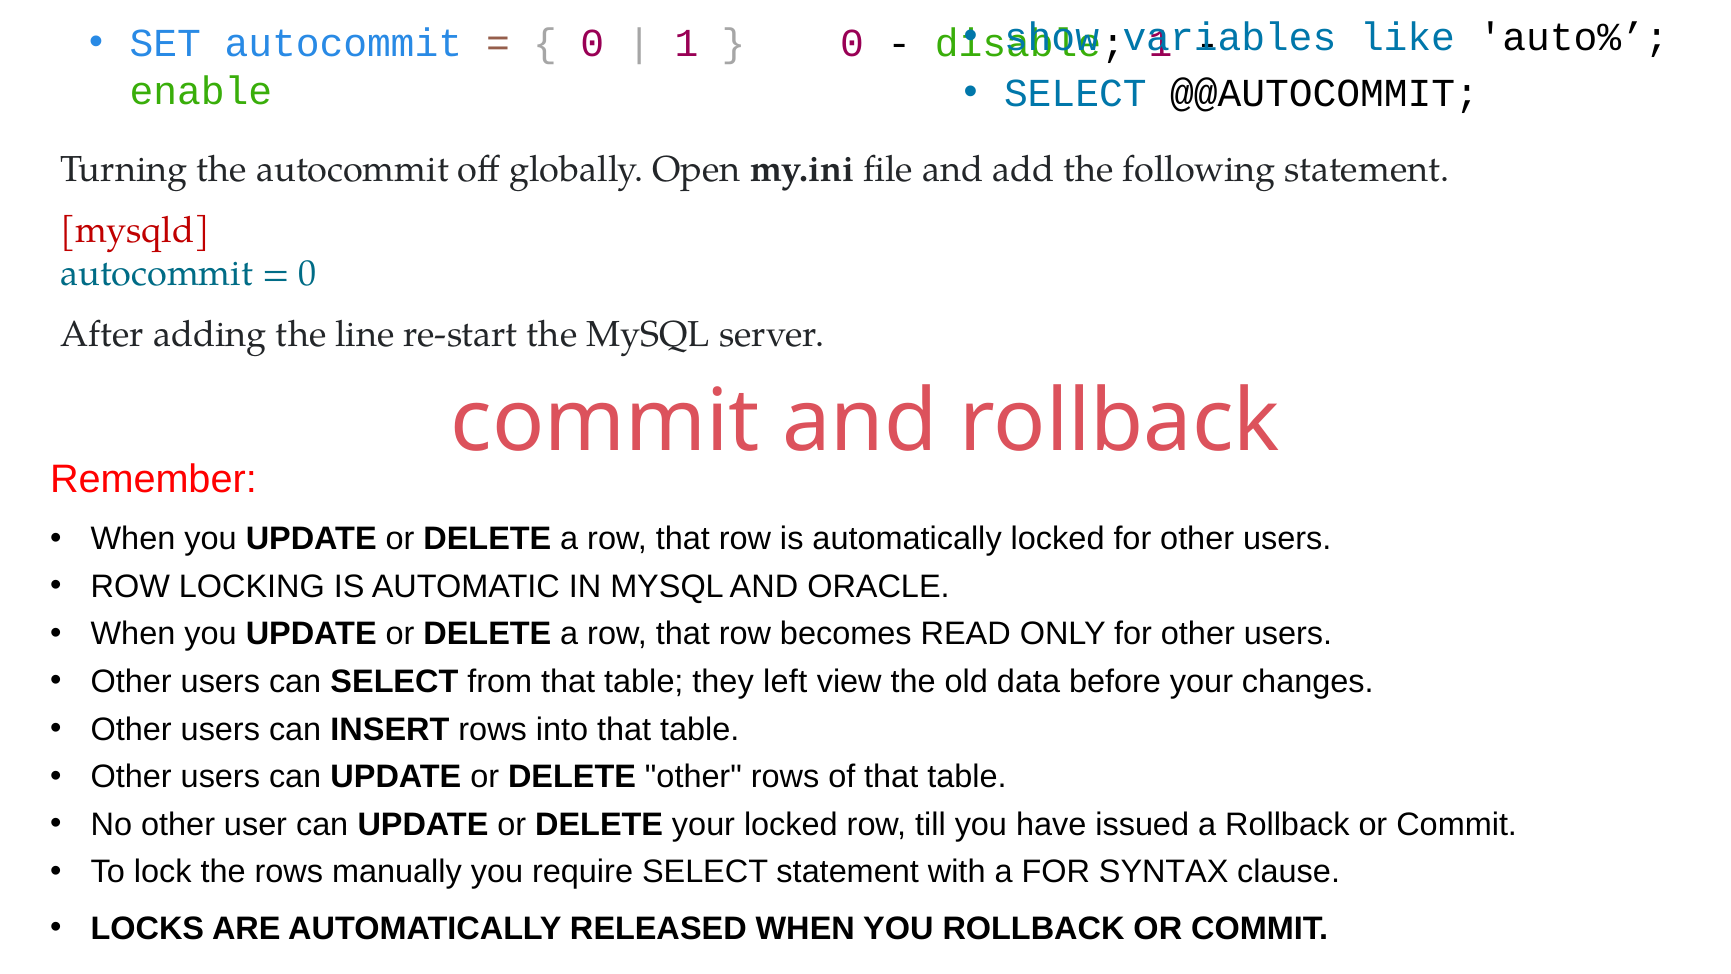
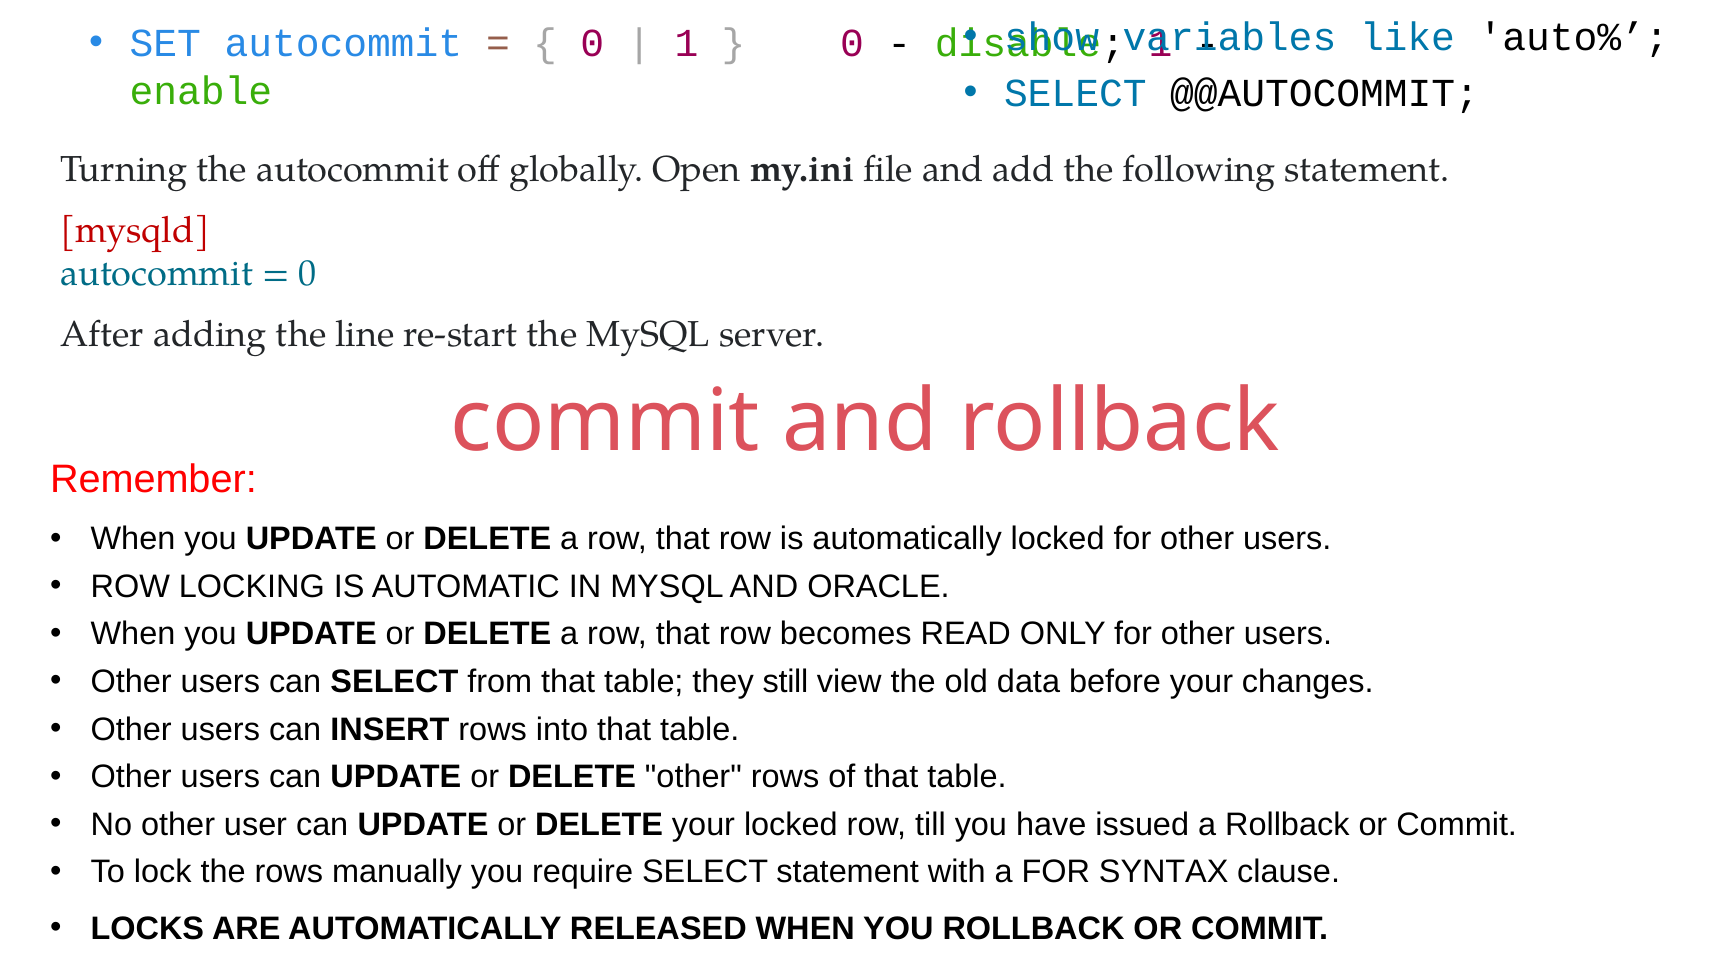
left: left -> still (785, 682)
